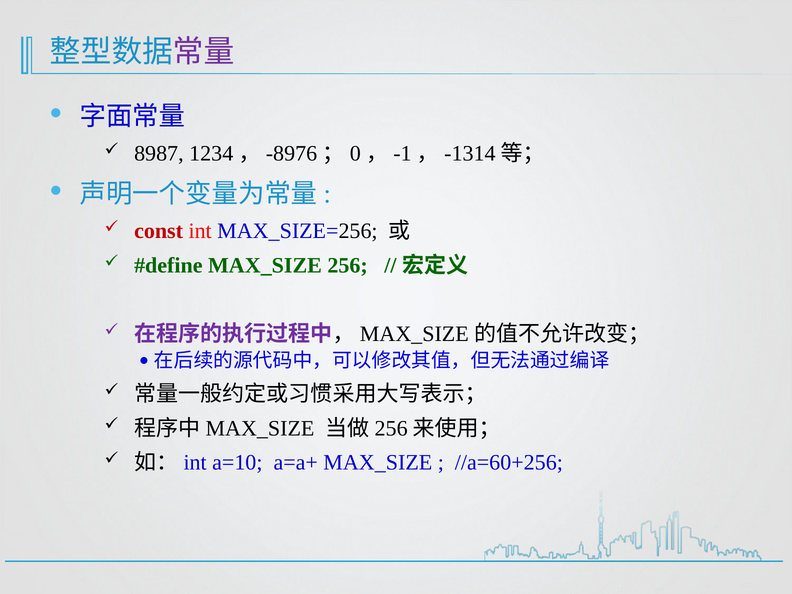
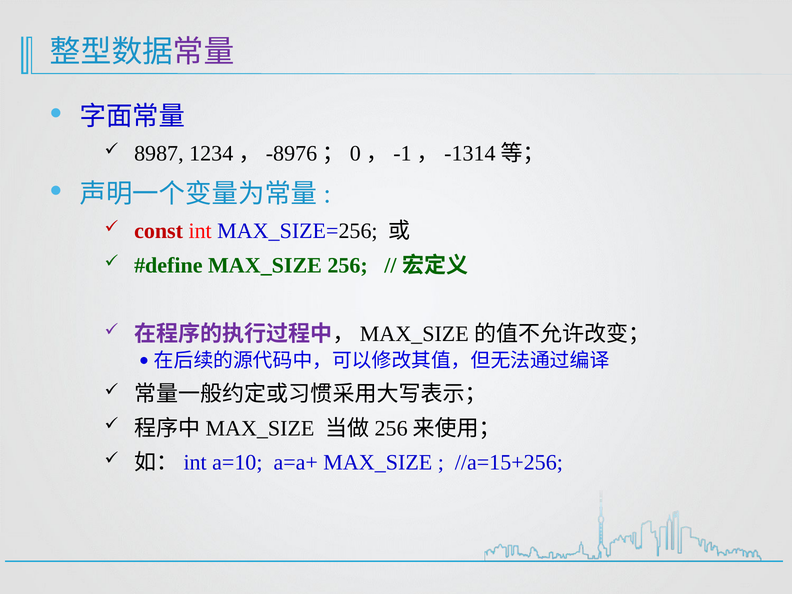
//a=60+256: //a=60+256 -> //a=15+256 (509, 463)
